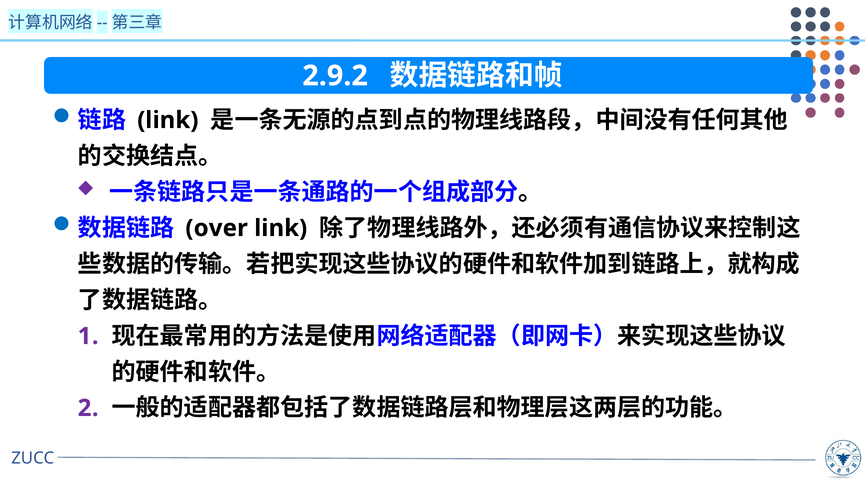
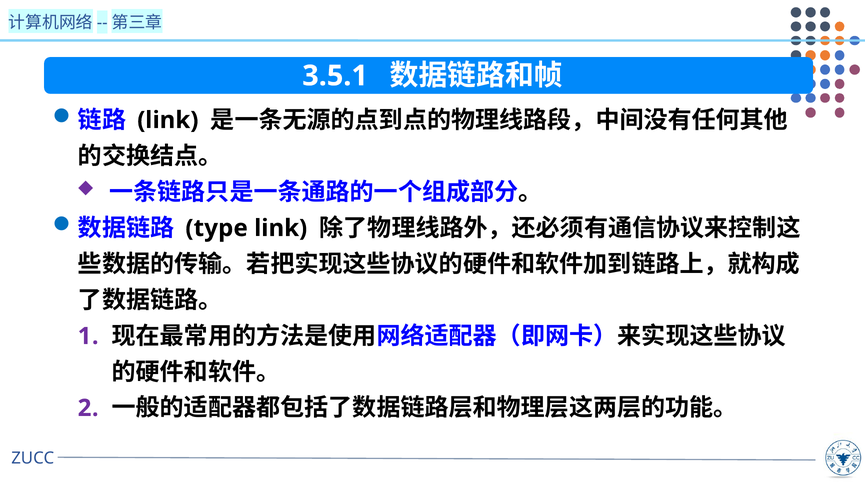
2.9.2: 2.9.2 -> 3.5.1 (335, 76)
over: over -> type (217, 228)
